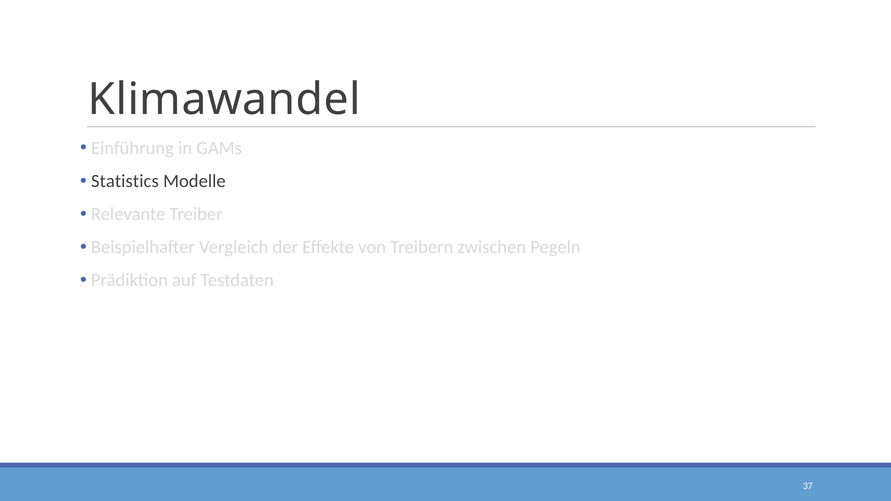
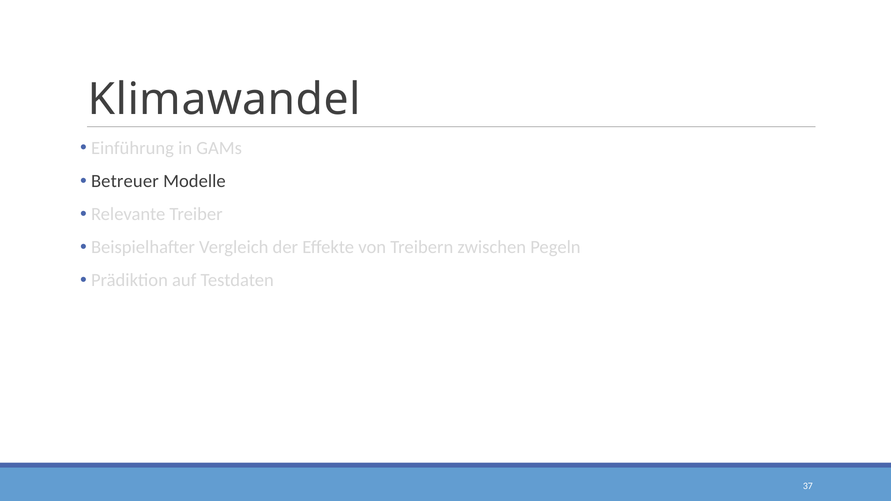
Statistics: Statistics -> Betreuer (125, 181)
